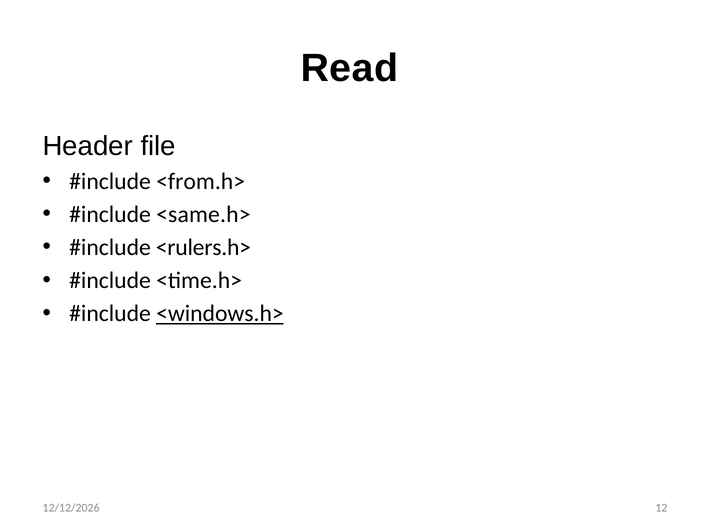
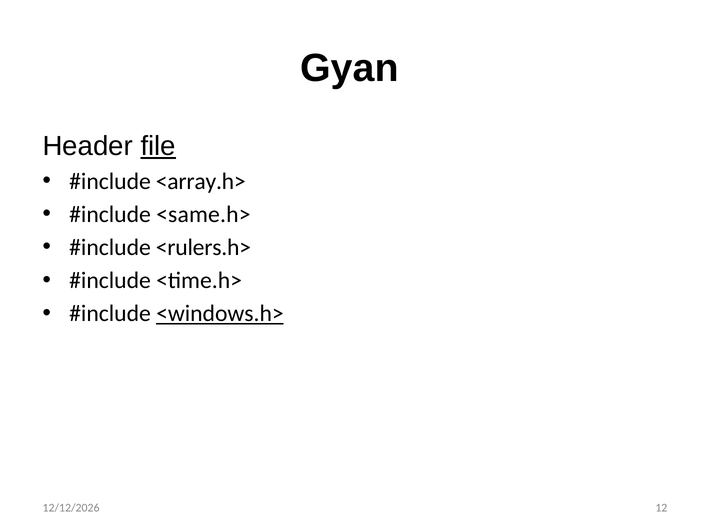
Read: Read -> Gyan (350, 68)
file underline: none -> present (158, 146)
<from.h>: <from.h> -> <array.h> (201, 181)
